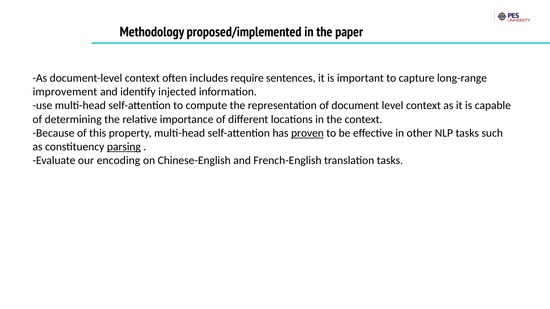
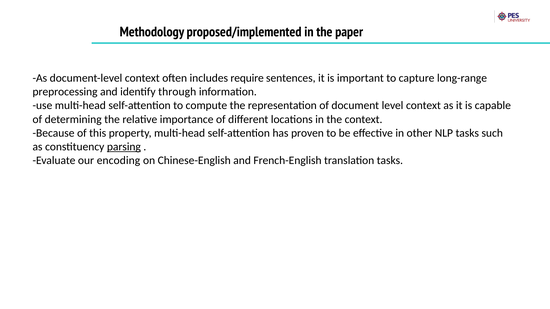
improvement: improvement -> preprocessing (65, 92)
injected: injected -> through (177, 92)
proven underline: present -> none (307, 133)
